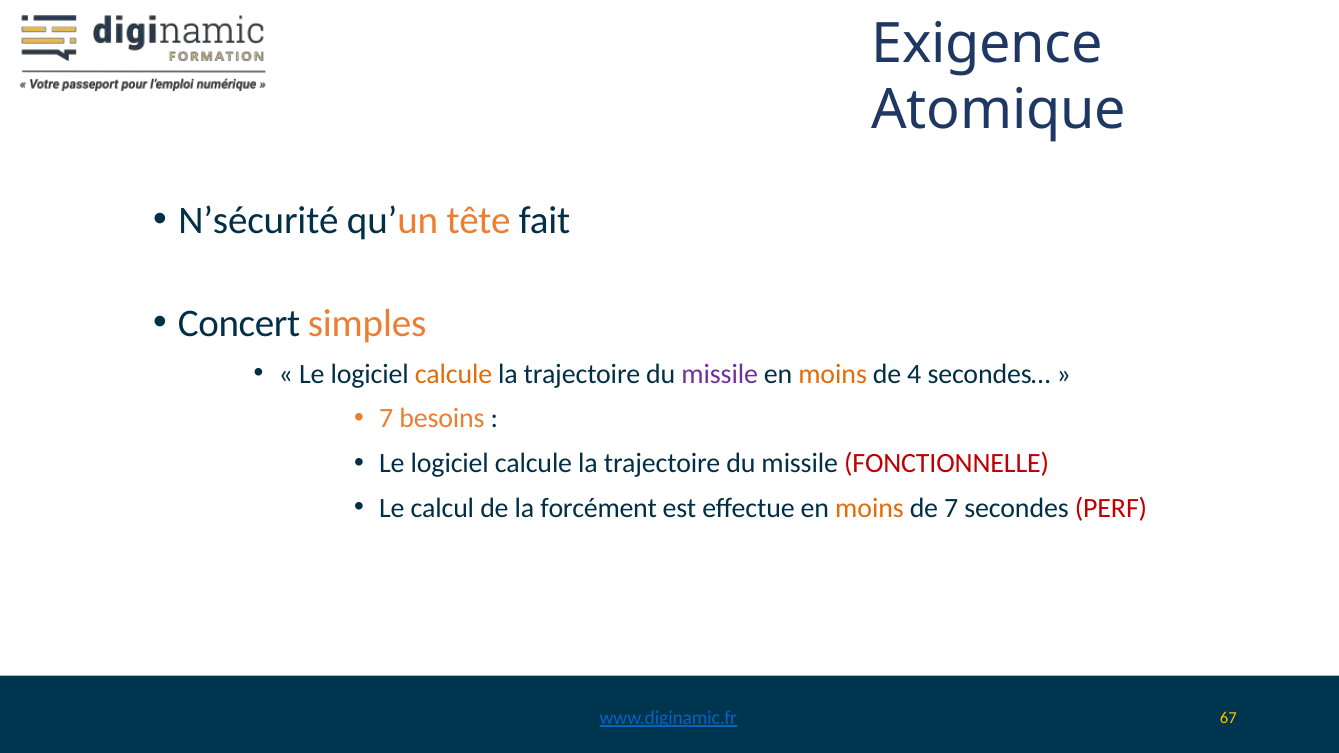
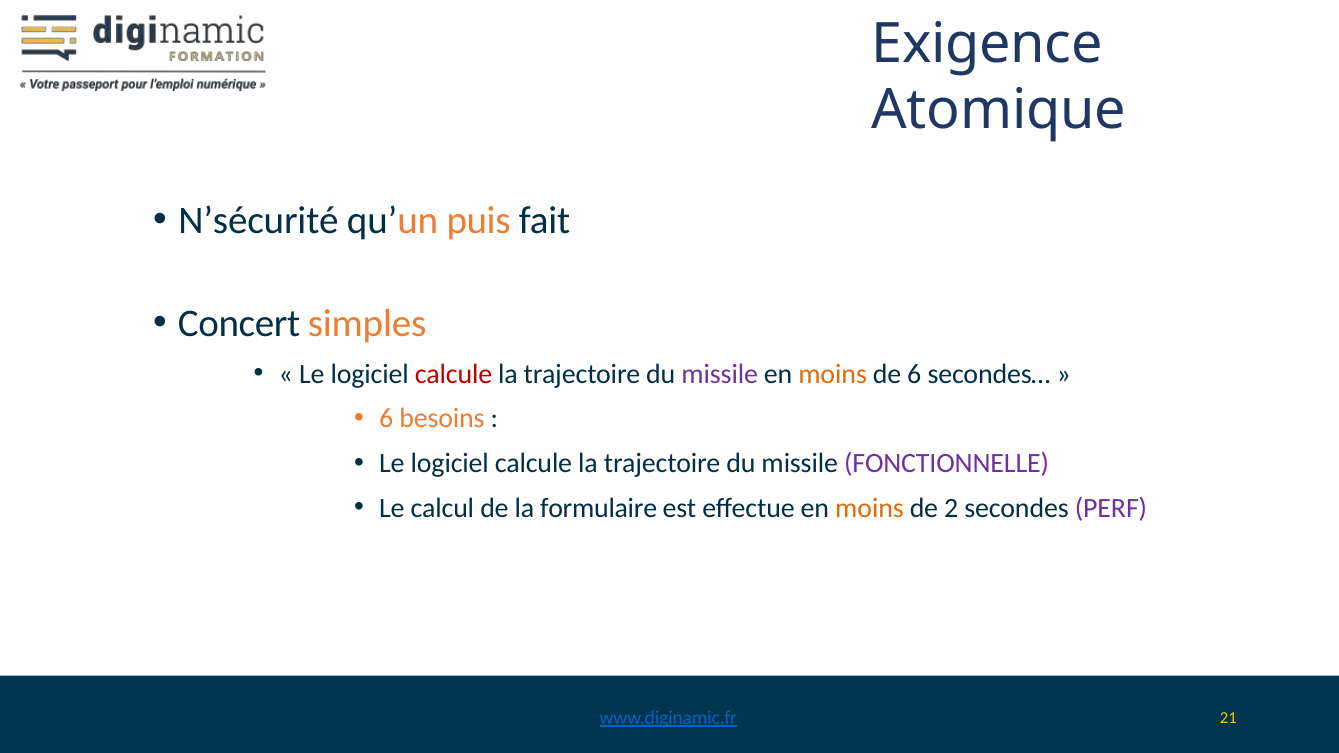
tête: tête -> puis (479, 221)
calcule colour: orange -> red (454, 374)
de 4: 4 -> 6 (914, 374)
7: 7 -> 6 (386, 419)
FONCTIONNELLE colour: red -> purple (947, 463)
forcément: forcément -> formulaire (599, 508)
de 7: 7 -> 2 (951, 508)
PERF colour: red -> purple (1111, 508)
67: 67 -> 21 (1228, 718)
